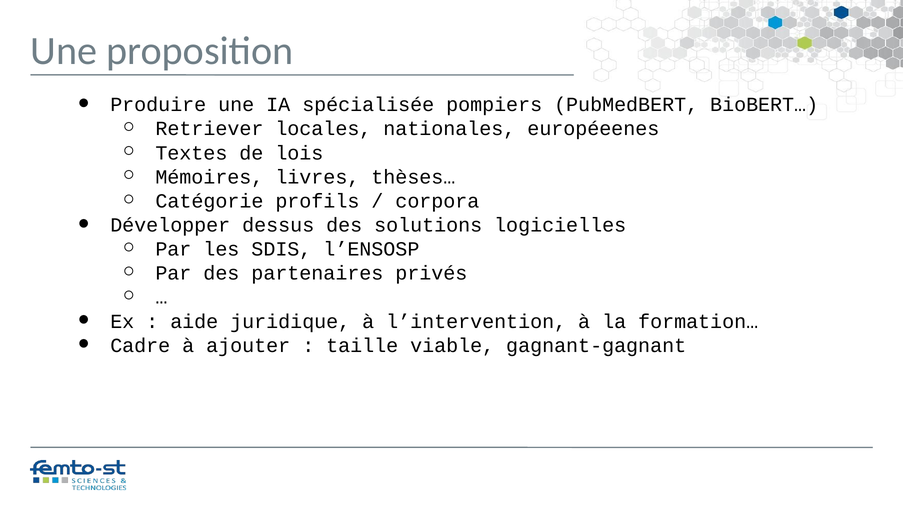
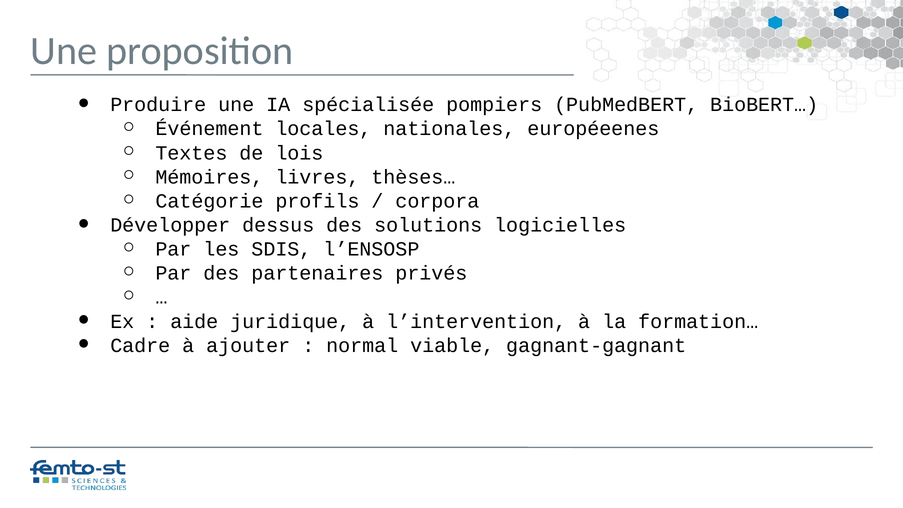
Retriever: Retriever -> Événement (209, 129)
taille: taille -> normal (362, 345)
